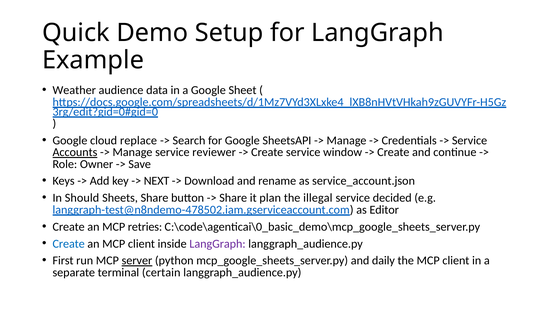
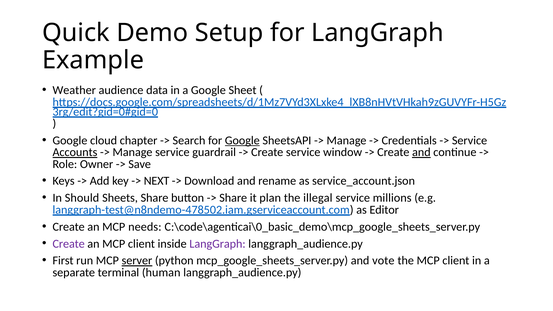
replace: replace -> chapter (139, 141)
Google underline: none -> present (242, 141)
reviewer: reviewer -> guardrail (214, 152)
and underline: none -> present (421, 152)
decided: decided -> millions (392, 198)
retries: retries -> needs (145, 227)
Create colour: blue -> purple (69, 244)
daily: daily -> vote (383, 261)
certain: certain -> human (161, 272)
